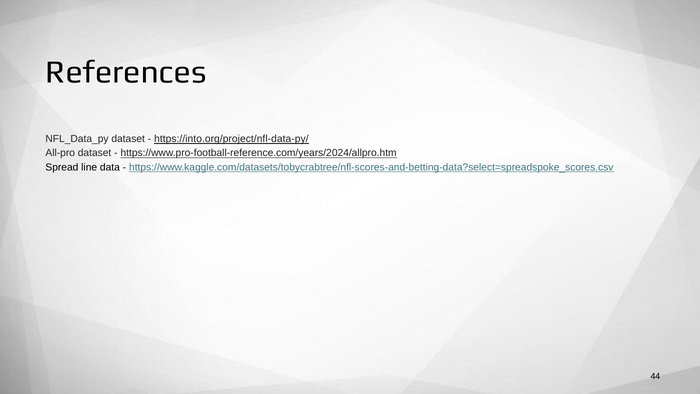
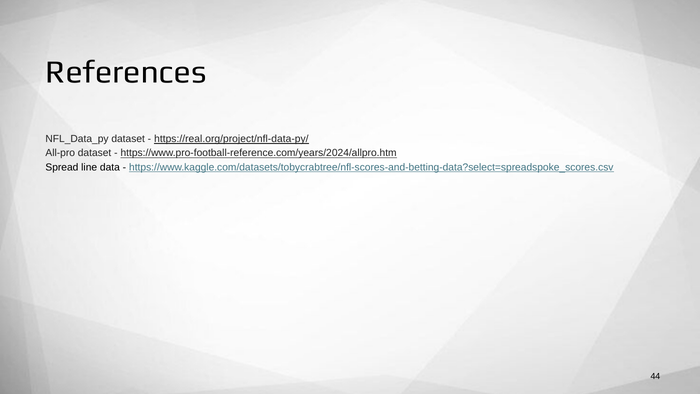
https://into.org/project/nfl-data-py/: https://into.org/project/nfl-data-py/ -> https://real.org/project/nfl-data-py/ (231, 139)
